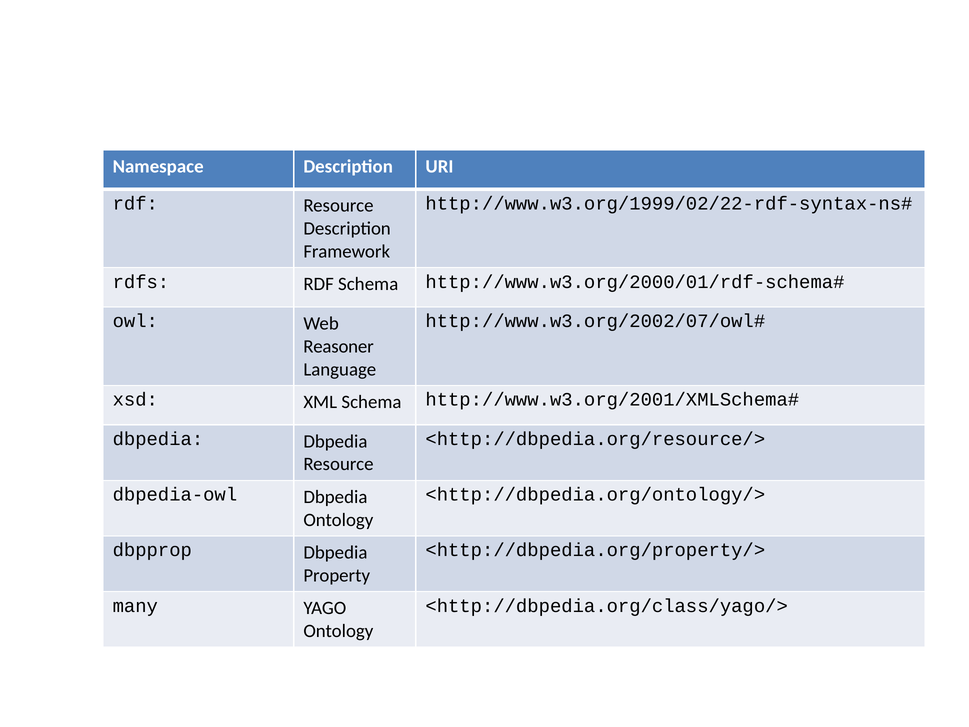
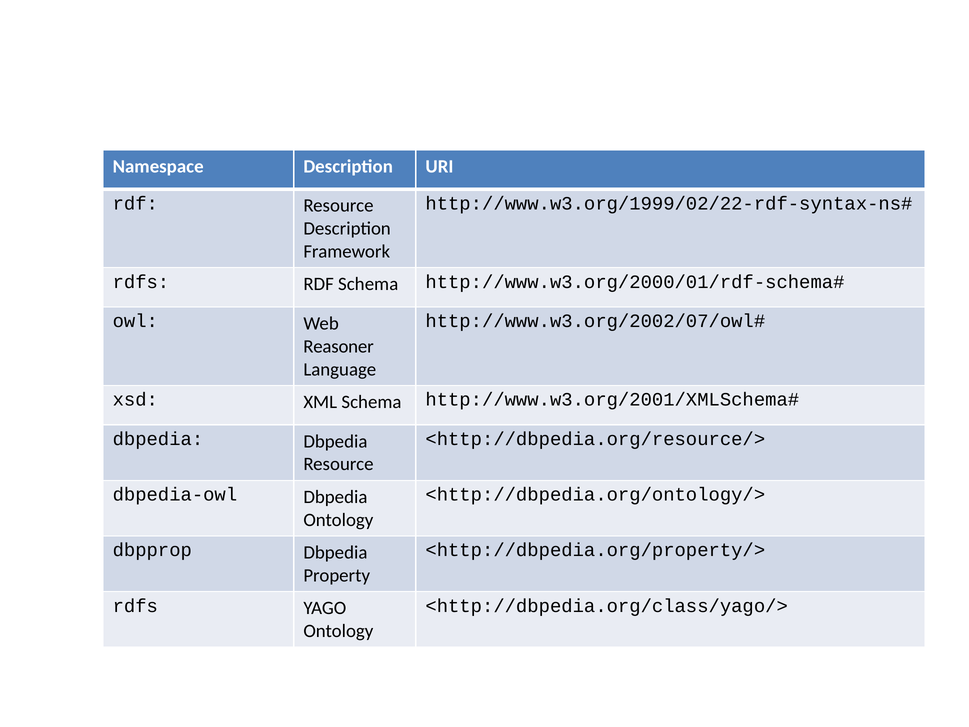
many: many -> rdfs (135, 606)
